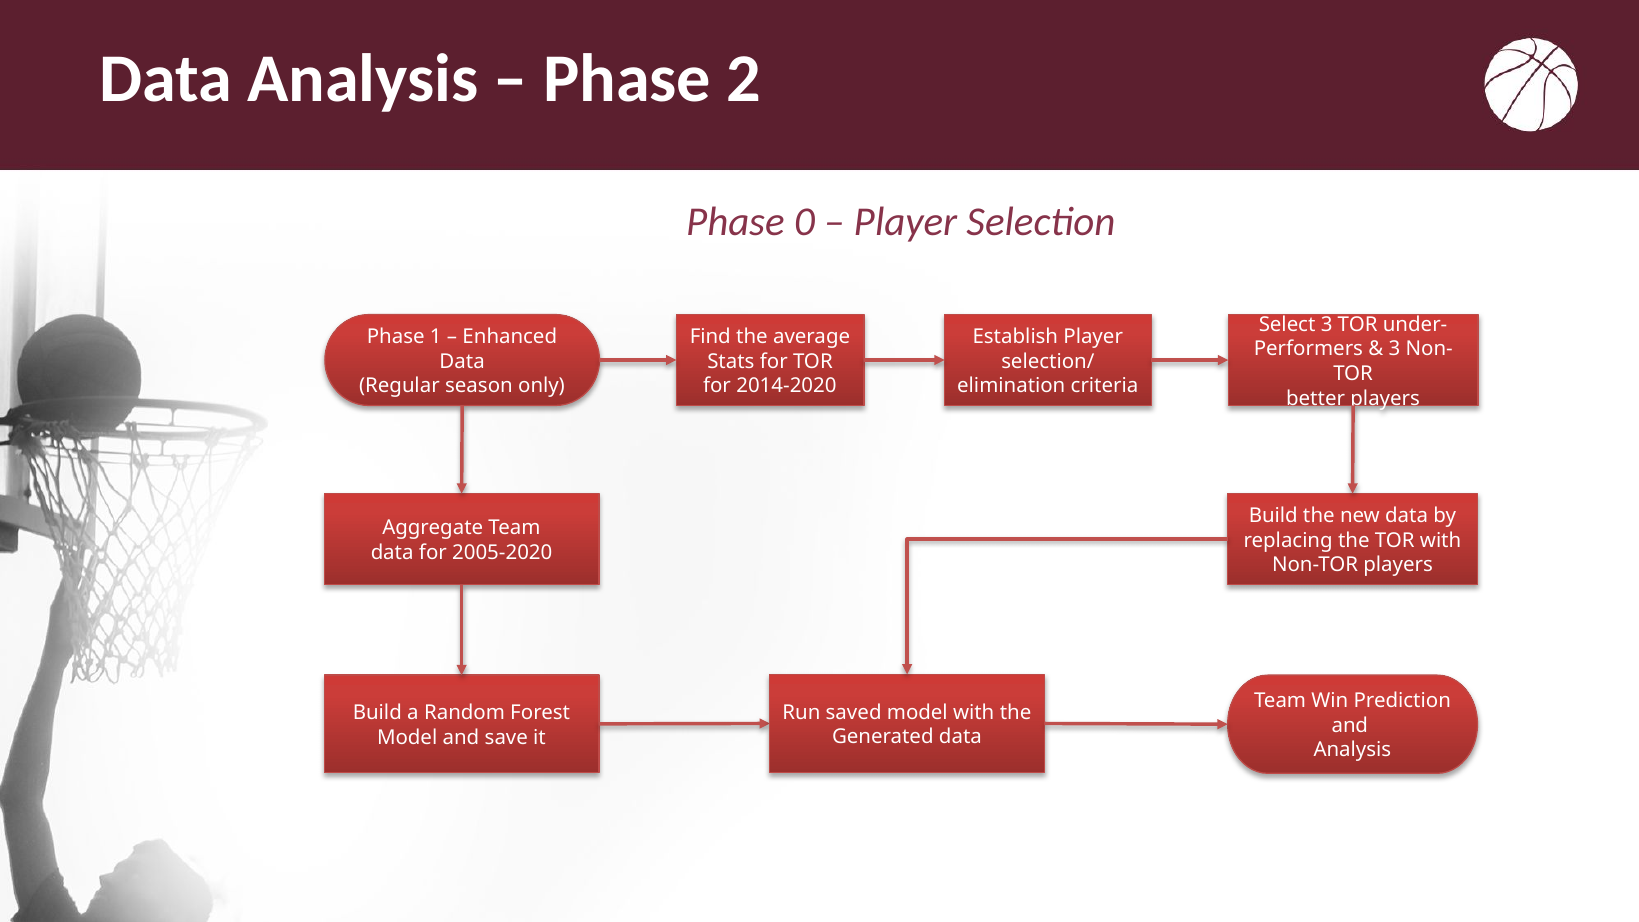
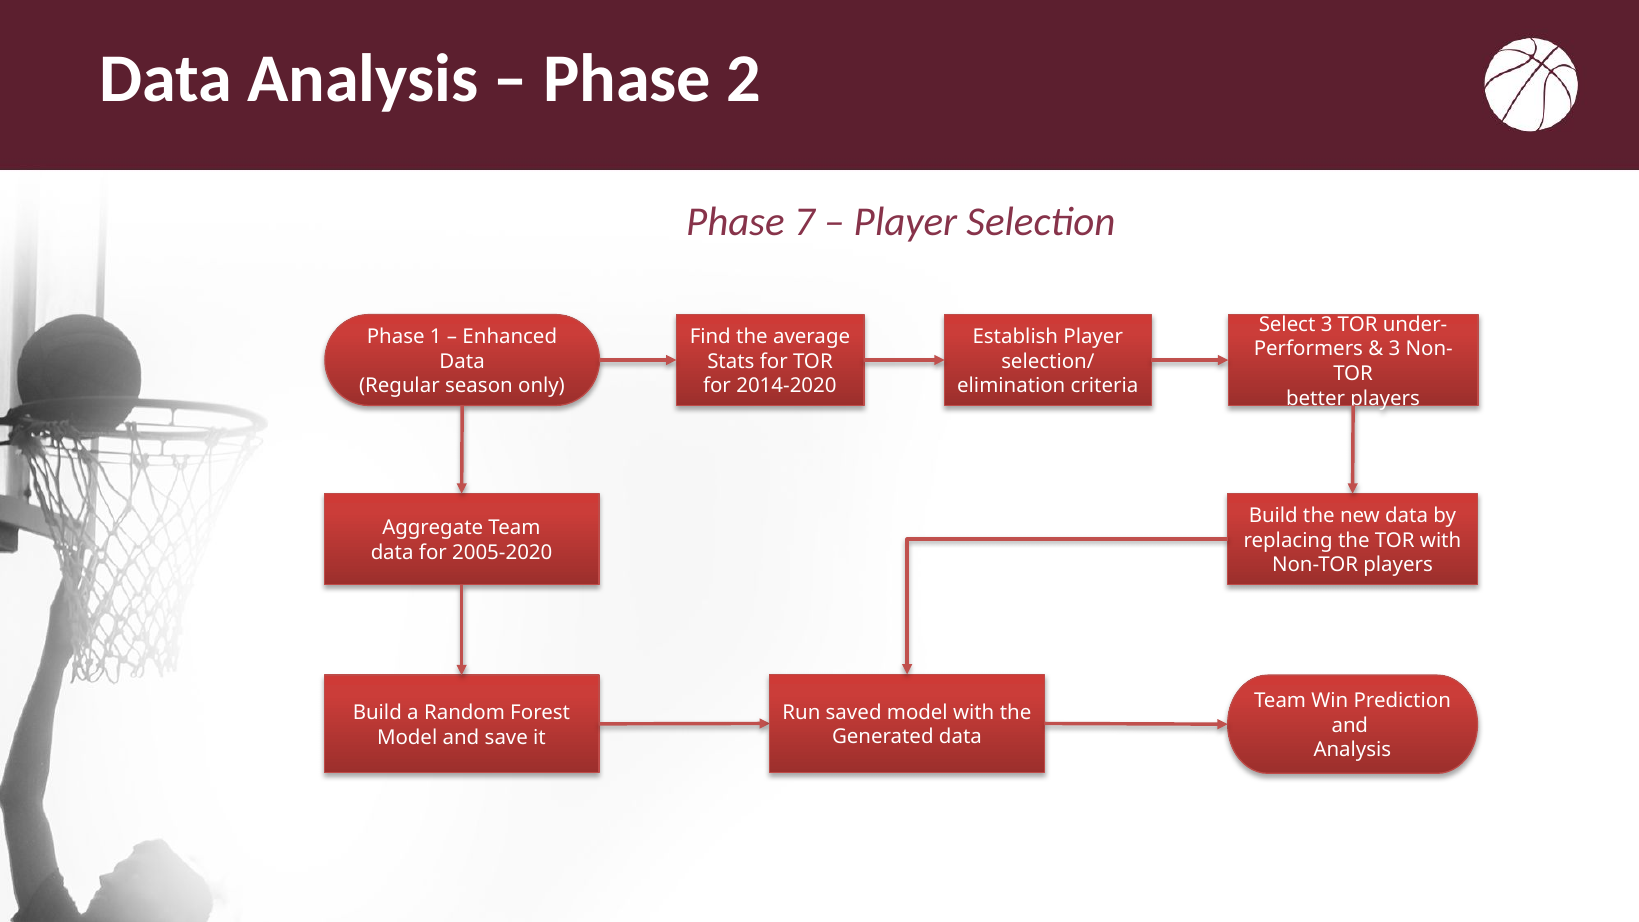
0: 0 -> 7 (804, 222)
